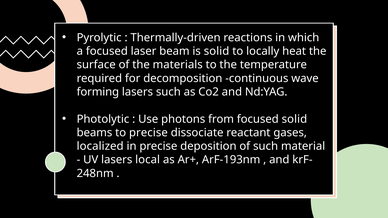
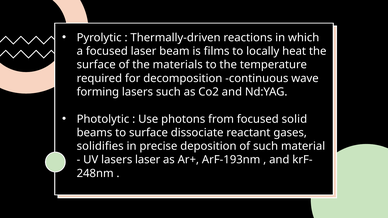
is solid: solid -> films (217, 51)
to precise: precise -> surface (148, 133)
localized: localized -> solidifies (100, 146)
lasers local: local -> laser (148, 160)
